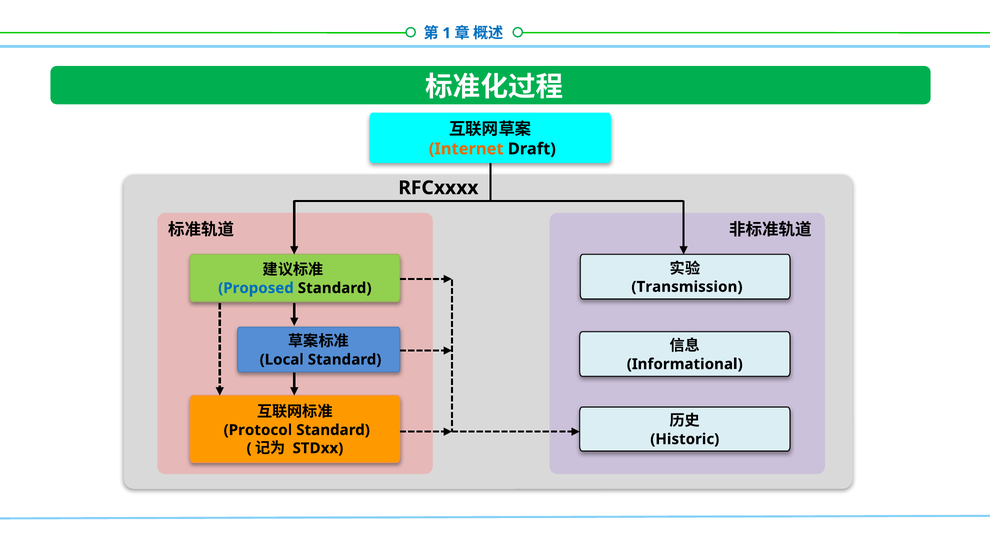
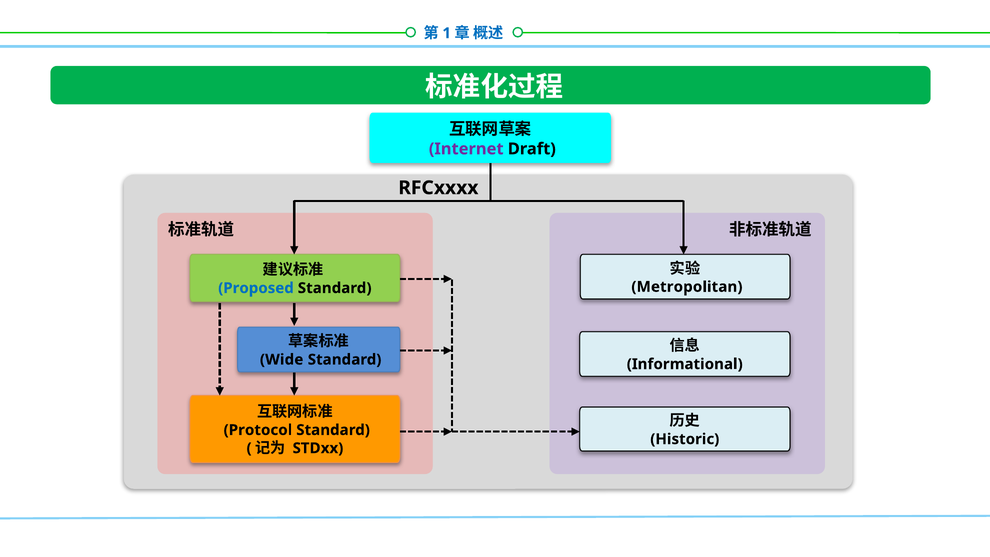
Internet colour: orange -> purple (466, 149)
Transmission: Transmission -> Metropolitan (687, 287)
Local: Local -> Wide (282, 360)
